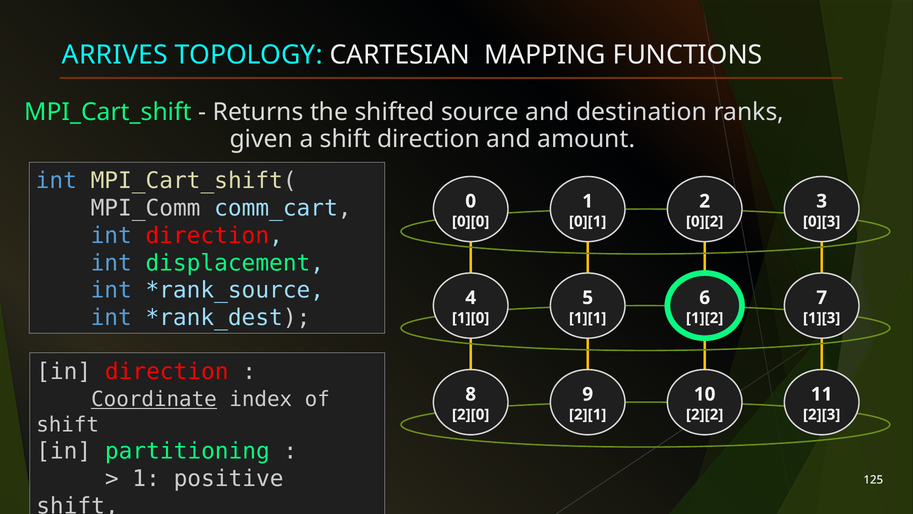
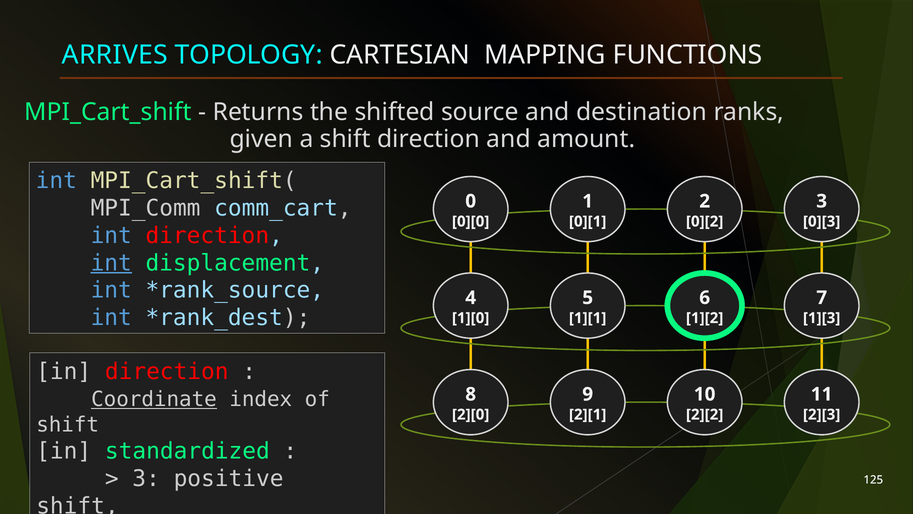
int underline: none -> present (111, 263)
partitioning: partitioning -> standardized (187, 451)
1: 1 -> 3 (146, 478)
